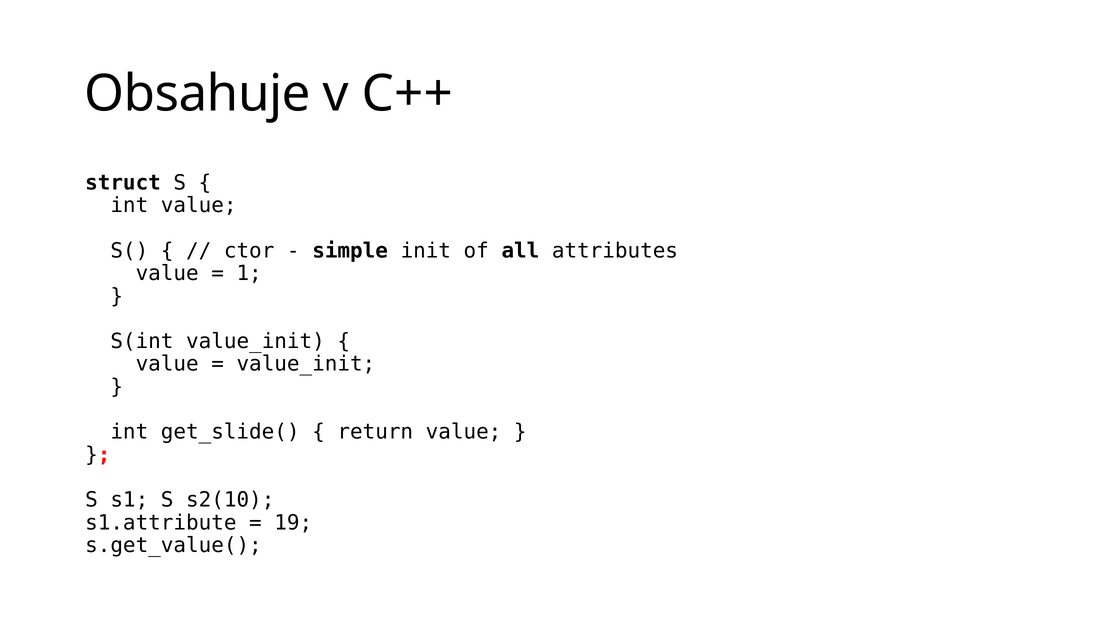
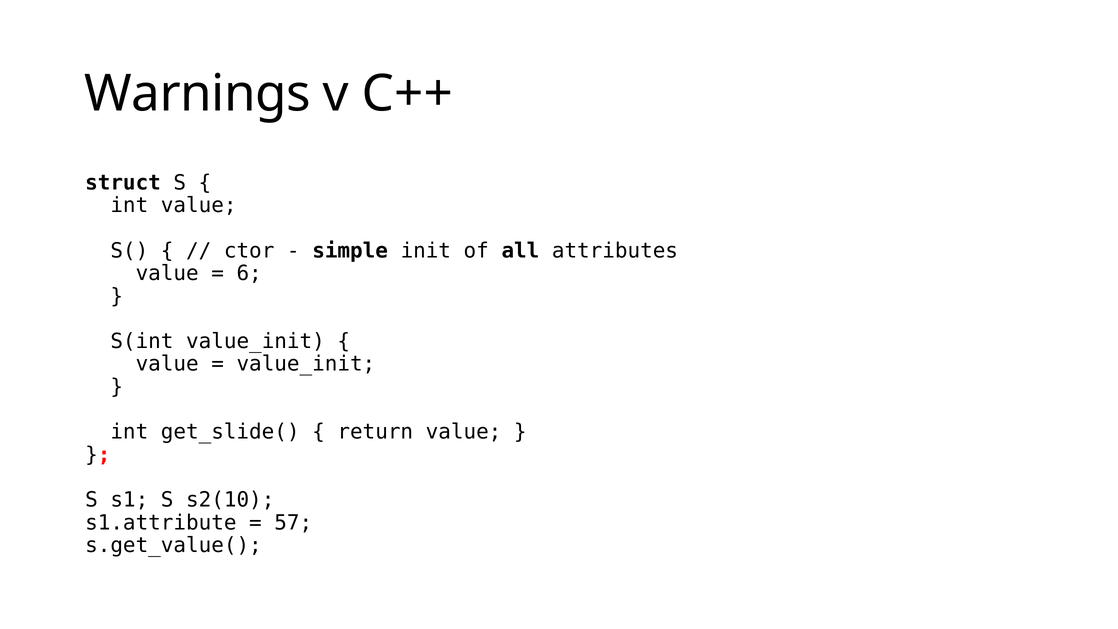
Obsahuje: Obsahuje -> Warnings (198, 94)
1: 1 -> 6 (249, 273)
19: 19 -> 57 (293, 522)
